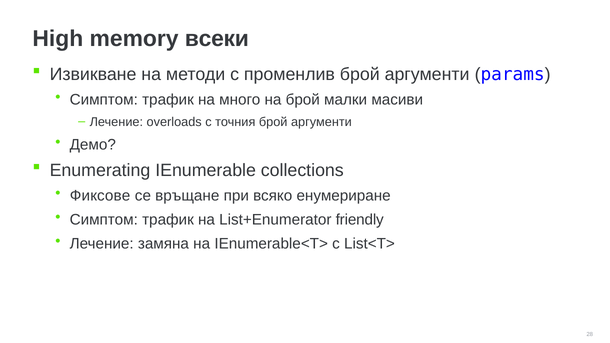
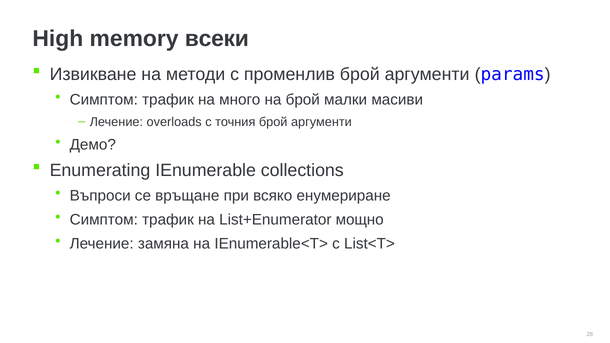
Фиксове: Фиксове -> Въпроси (100, 196)
friendly: friendly -> мощно (360, 220)
